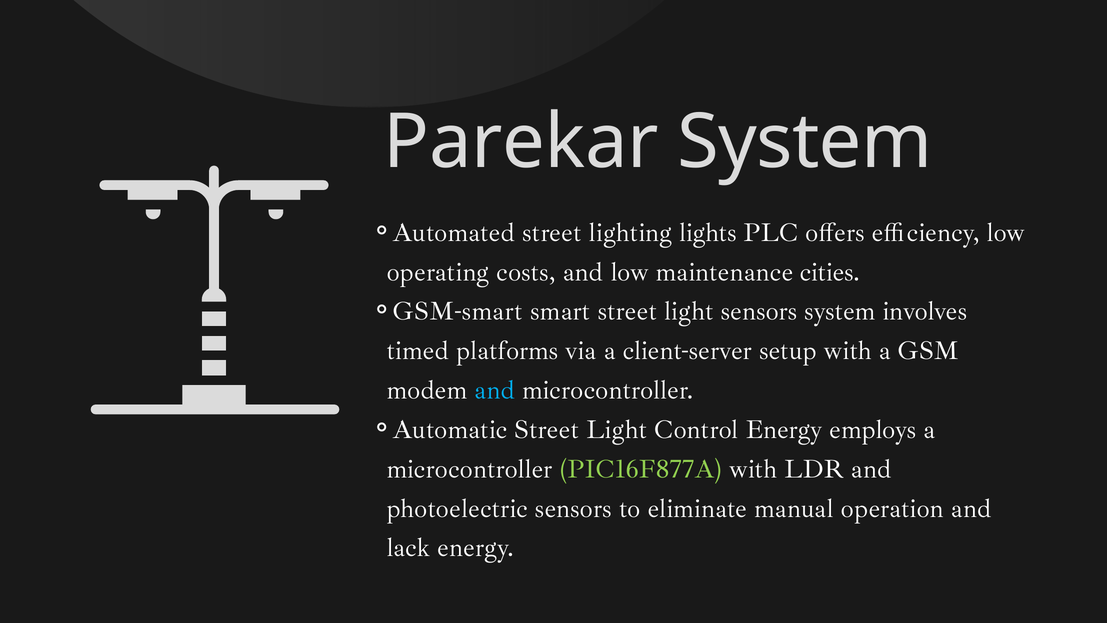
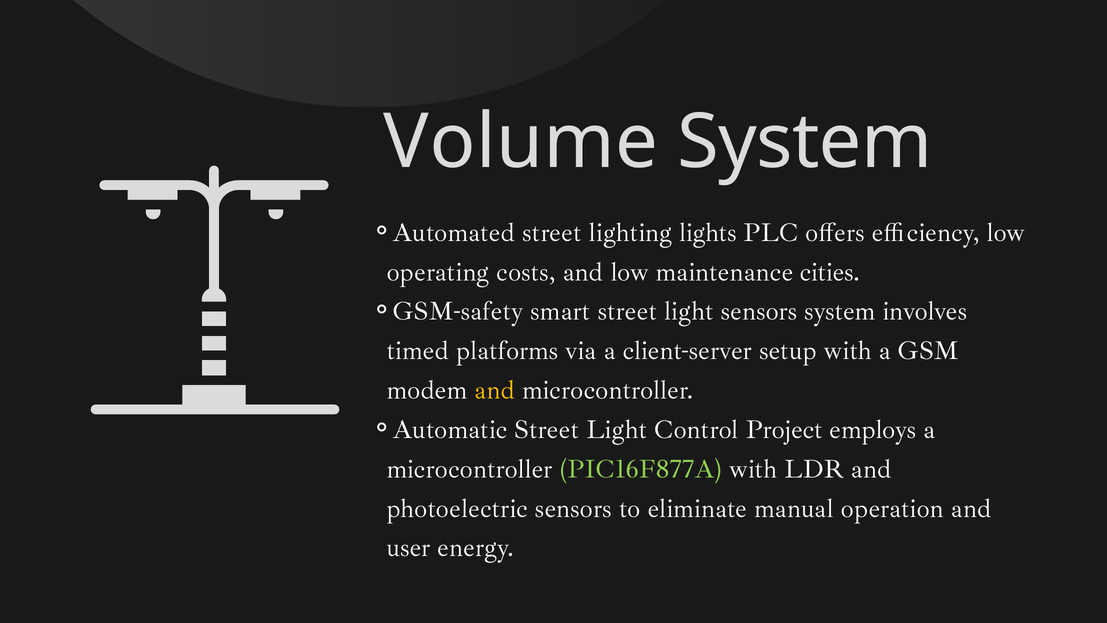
Parekar: Parekar -> Volume (521, 142)
GSM-smart: GSM-smart -> GSM-safety (458, 311)
and colour: light blue -> yellow (495, 390)
Control Energy: Energy -> Project (784, 429)
lack: lack -> user (408, 548)
